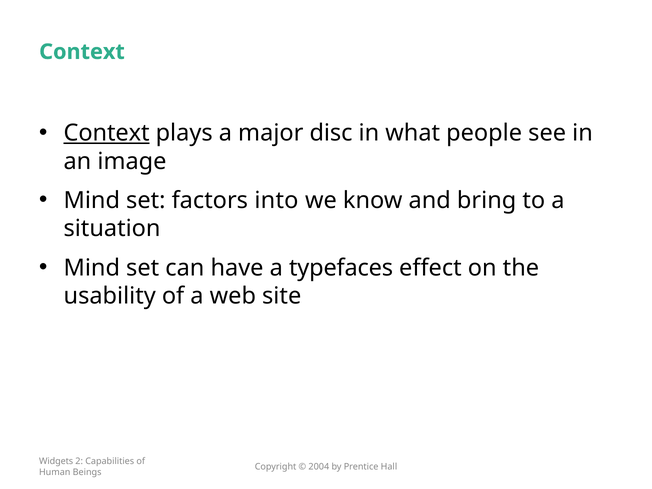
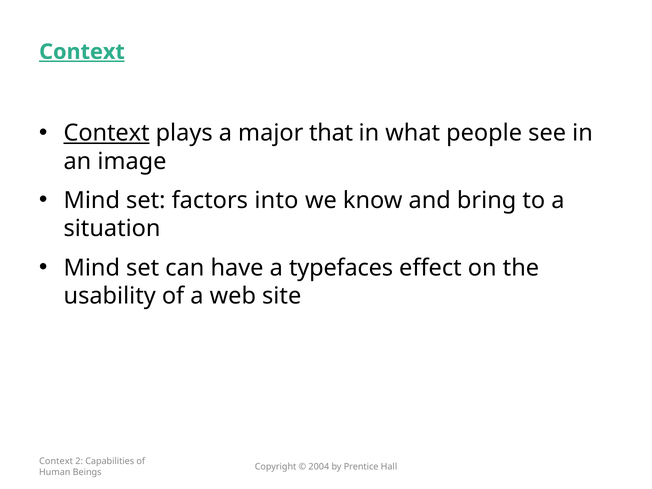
Context underline: none -> present (82, 52)
disc: disc -> that (331, 133)
Widgets: Widgets -> Context (56, 461)
